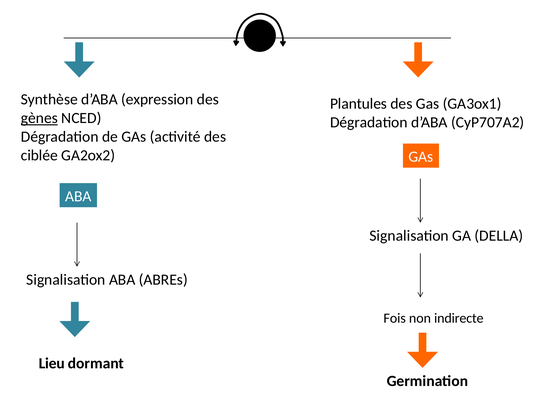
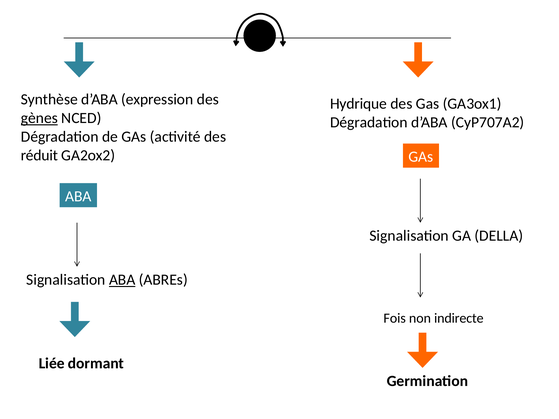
Plantules: Plantules -> Hydrique (359, 104)
ciblée: ciblée -> réduit (39, 155)
ABA underline: none -> present (122, 280)
Lieu: Lieu -> Liée (52, 364)
